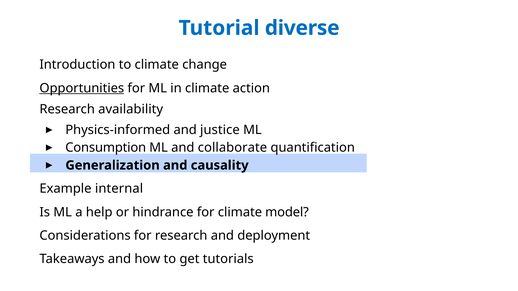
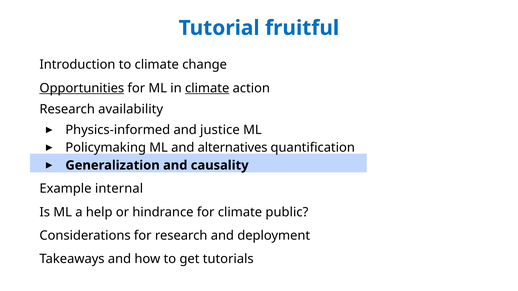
diverse: diverse -> fruitful (302, 28)
climate underline: none -> present (207, 88)
Consumption: Consumption -> Policymaking (106, 148)
collaborate: collaborate -> alternatives (233, 148)
model: model -> public (287, 212)
